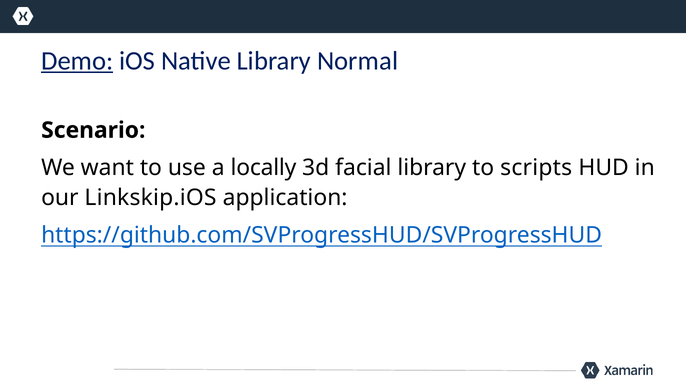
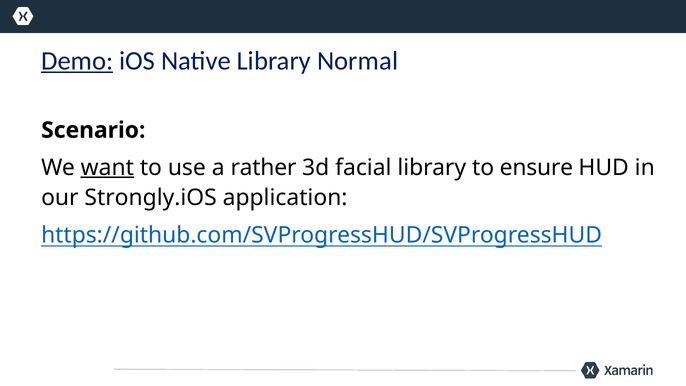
want underline: none -> present (107, 167)
locally: locally -> rather (263, 167)
scripts: scripts -> ensure (536, 167)
Linkskip.iOS: Linkskip.iOS -> Strongly.iOS (151, 198)
